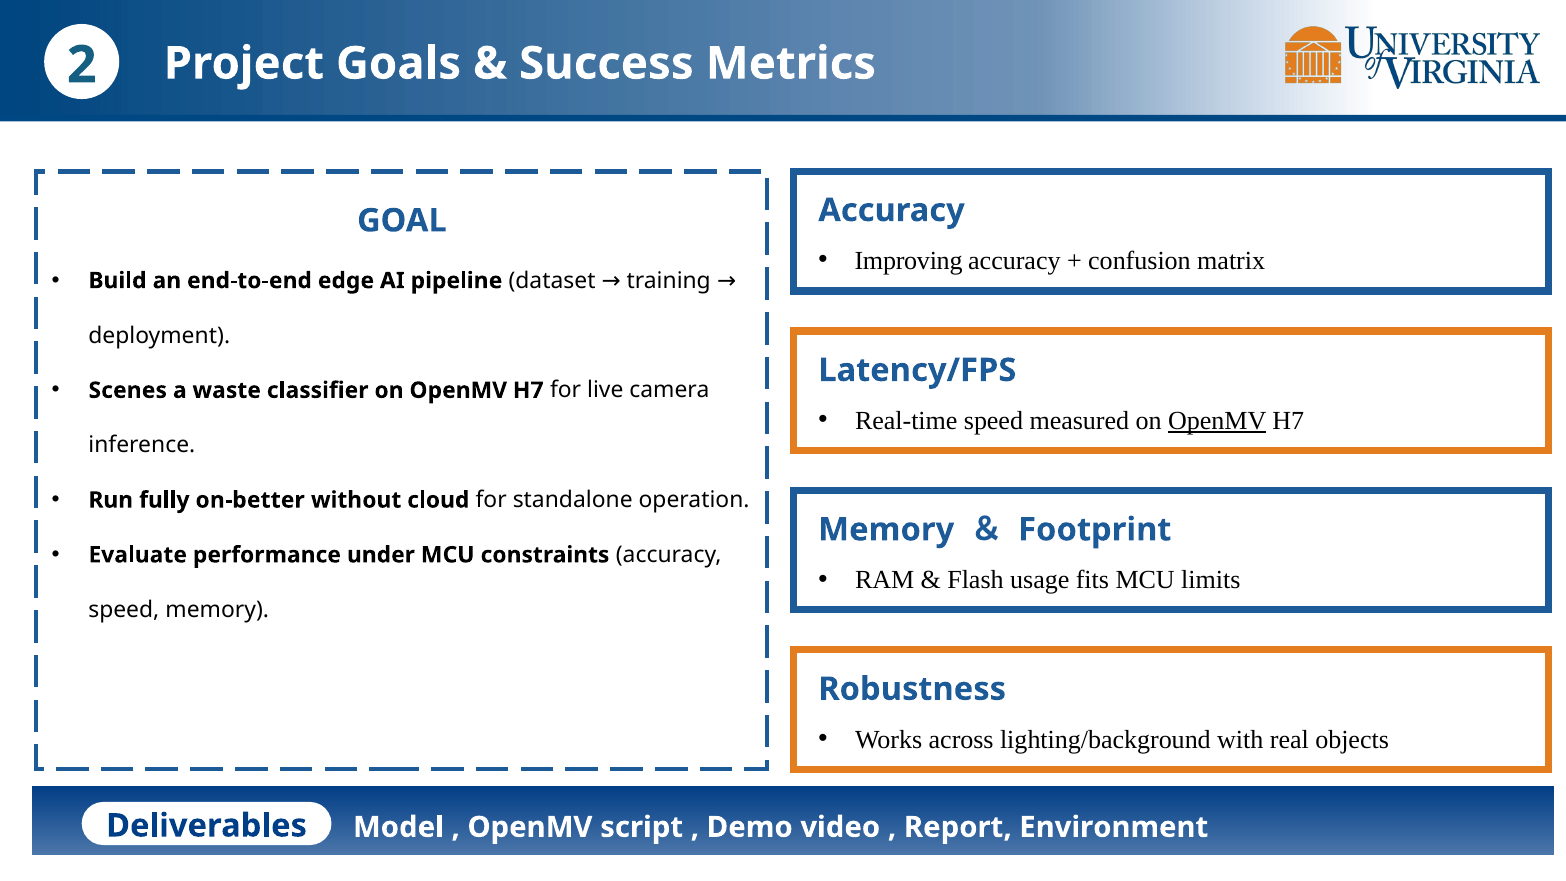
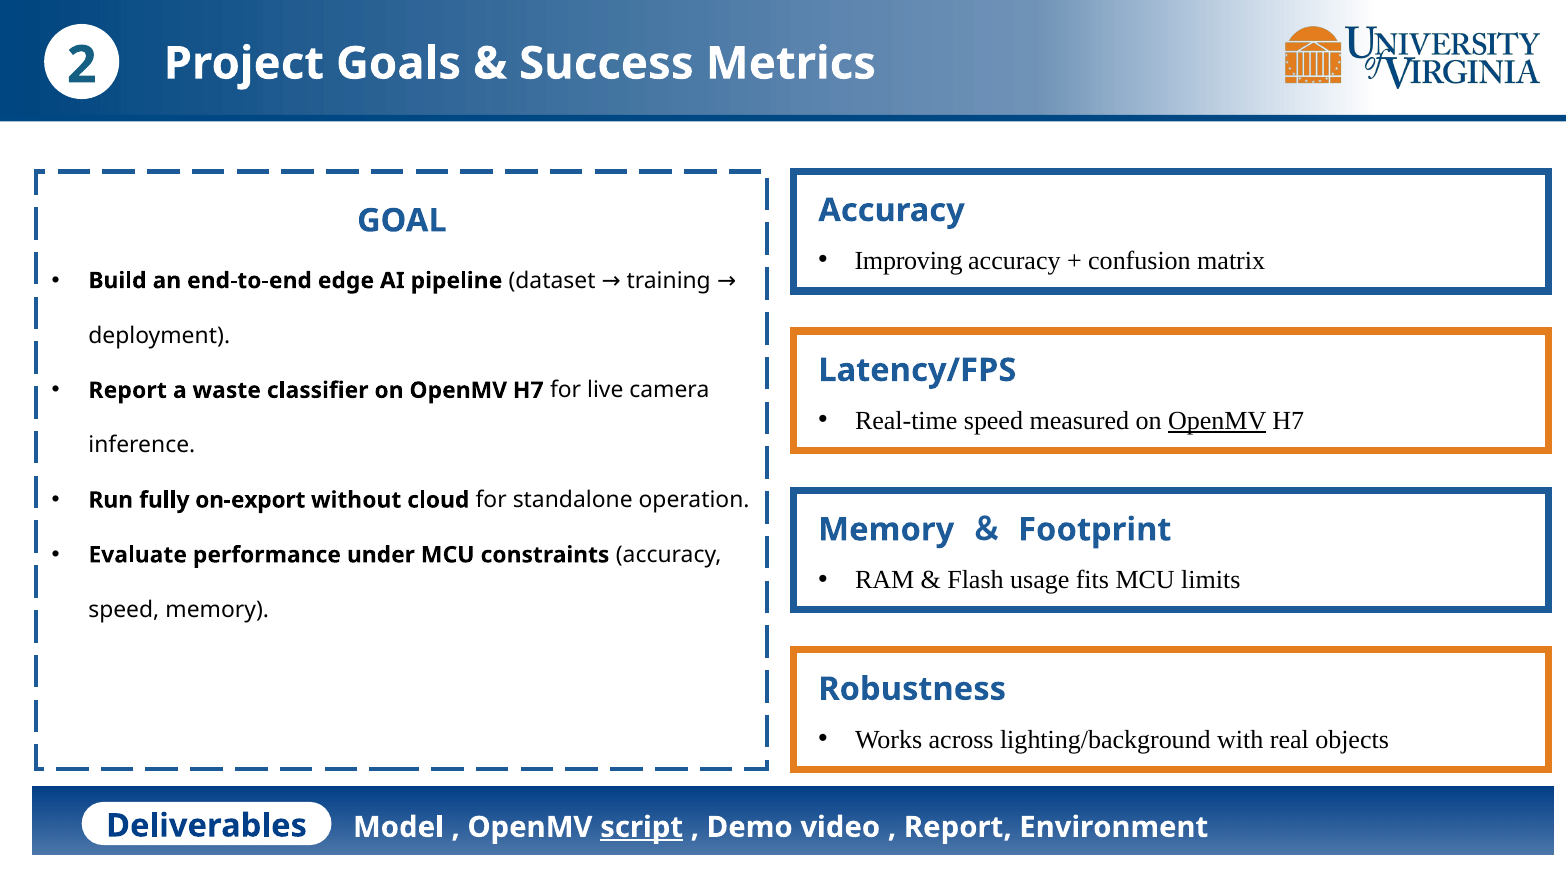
Scenes: Scenes -> Report (128, 390)
on-better: on-better -> on-export (250, 500)
script underline: none -> present (642, 827)
